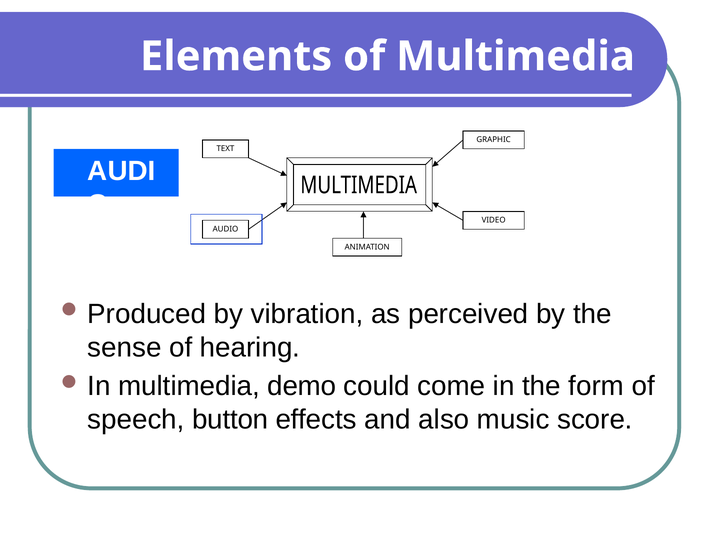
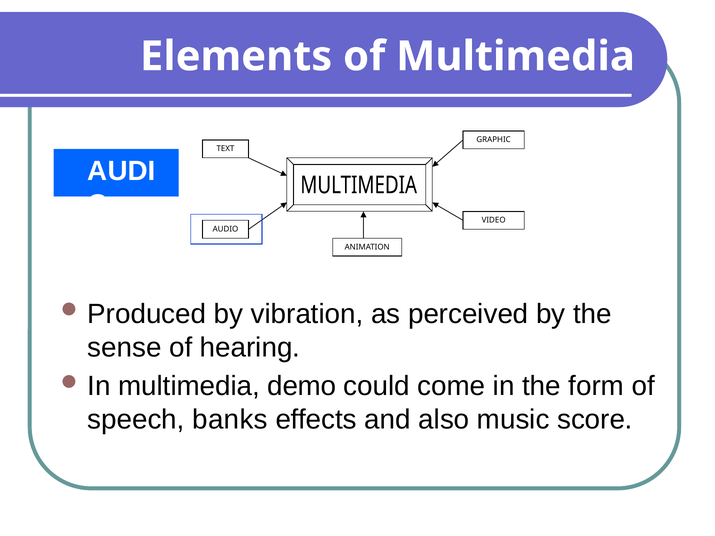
button: button -> banks (230, 420)
